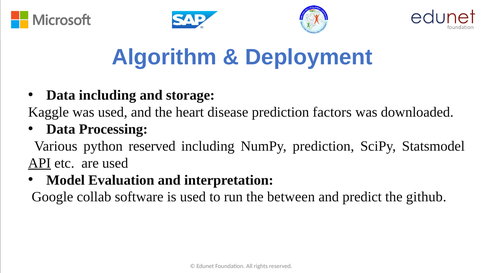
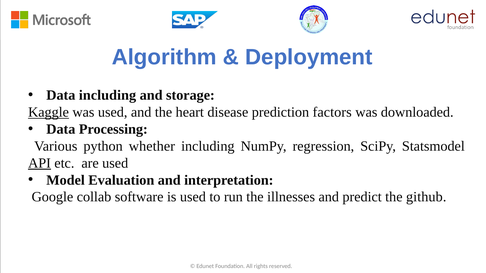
Kaggle underline: none -> present (48, 112)
python reserved: reserved -> whether (152, 146)
NumPy prediction: prediction -> regression (323, 146)
between: between -> illnesses (291, 197)
